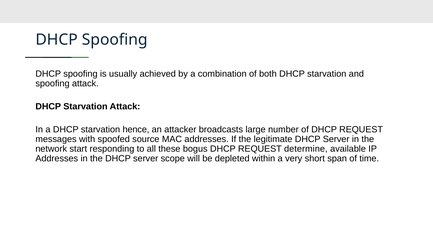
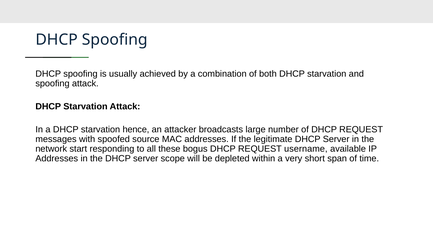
determine: determine -> username (306, 149)
